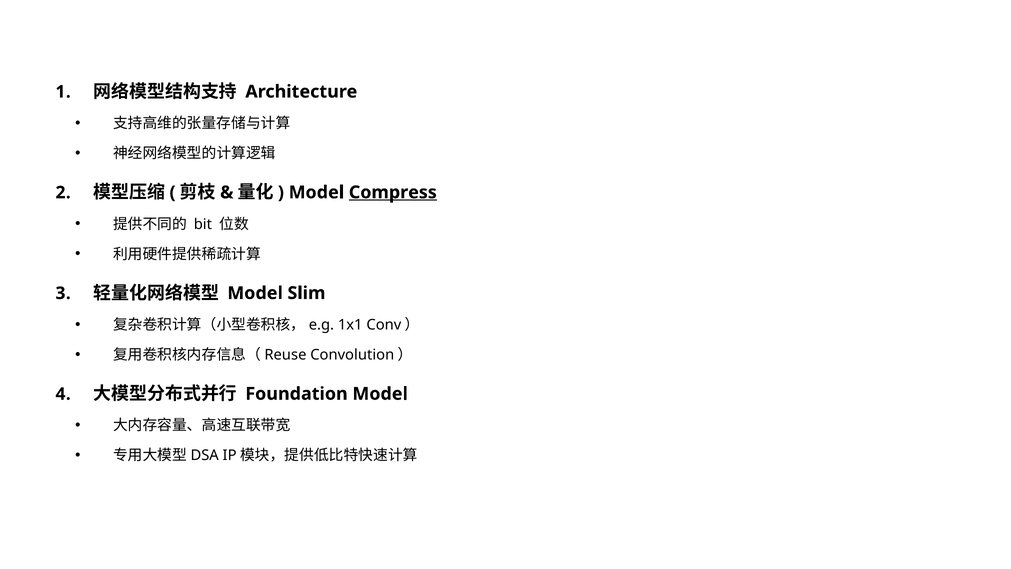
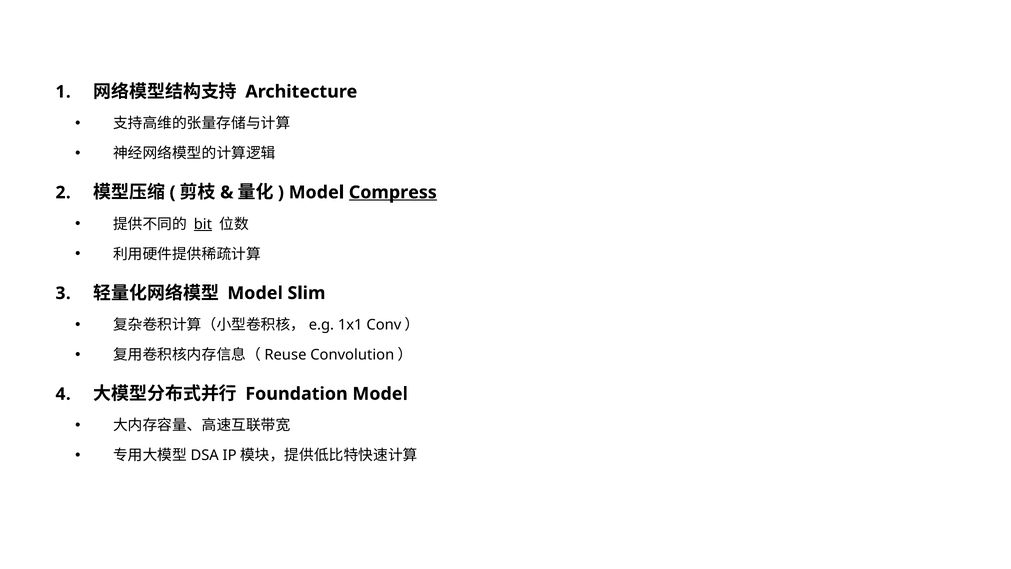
bit underline: none -> present (203, 224)
